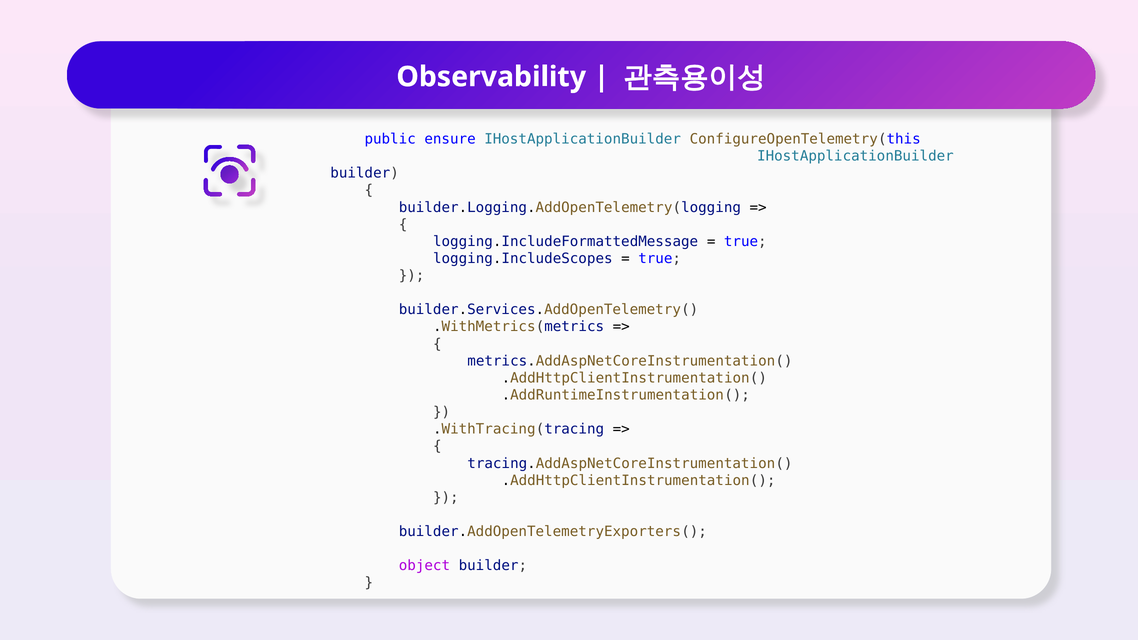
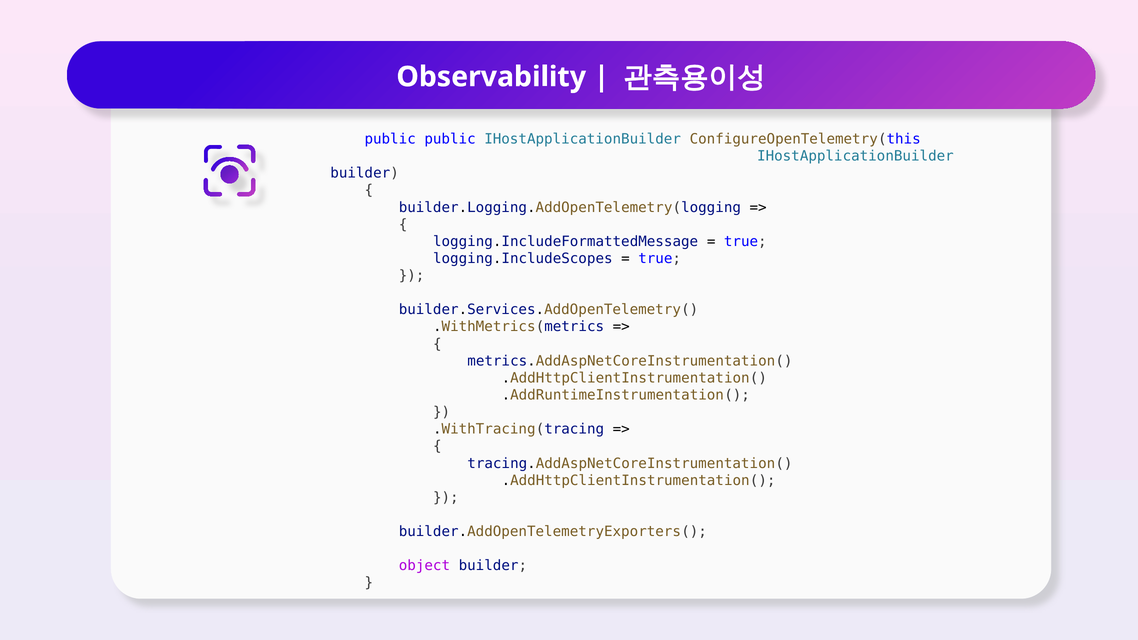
public ensure: ensure -> public (450, 139)
